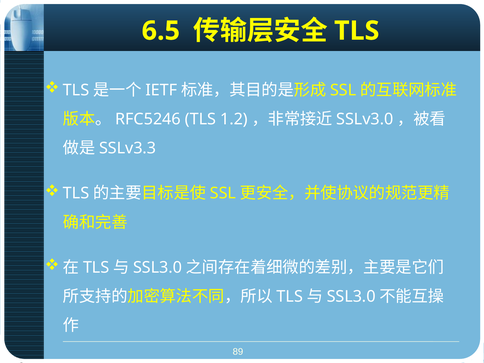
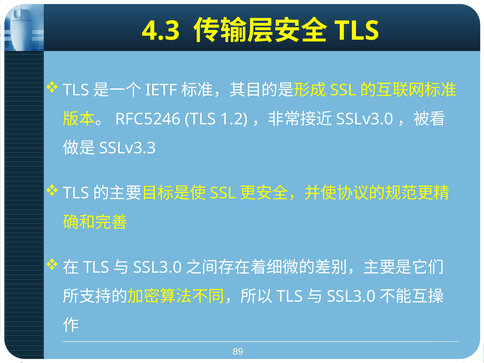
6.5: 6.5 -> 4.3 (161, 31)
